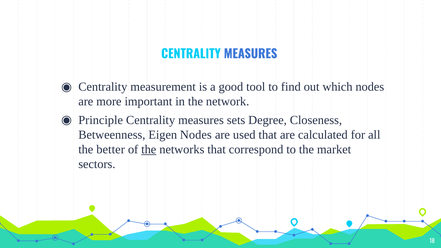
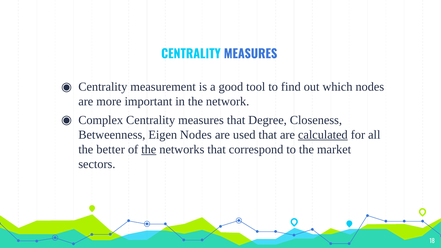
Principle: Principle -> Complex (101, 120)
measures sets: sets -> that (236, 120)
calculated underline: none -> present (323, 135)
